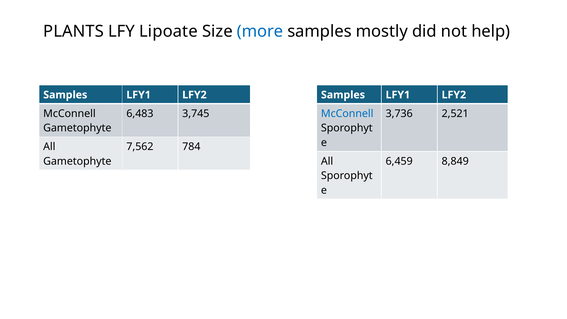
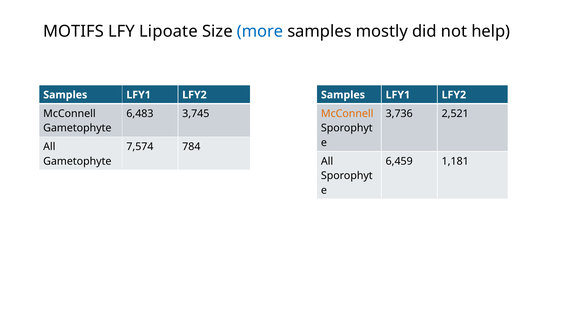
PLANTS: PLANTS -> MOTIFS (74, 31)
McConnell colour: blue -> orange (347, 114)
7,562: 7,562 -> 7,574 (140, 147)
8,849: 8,849 -> 1,181 (455, 161)
